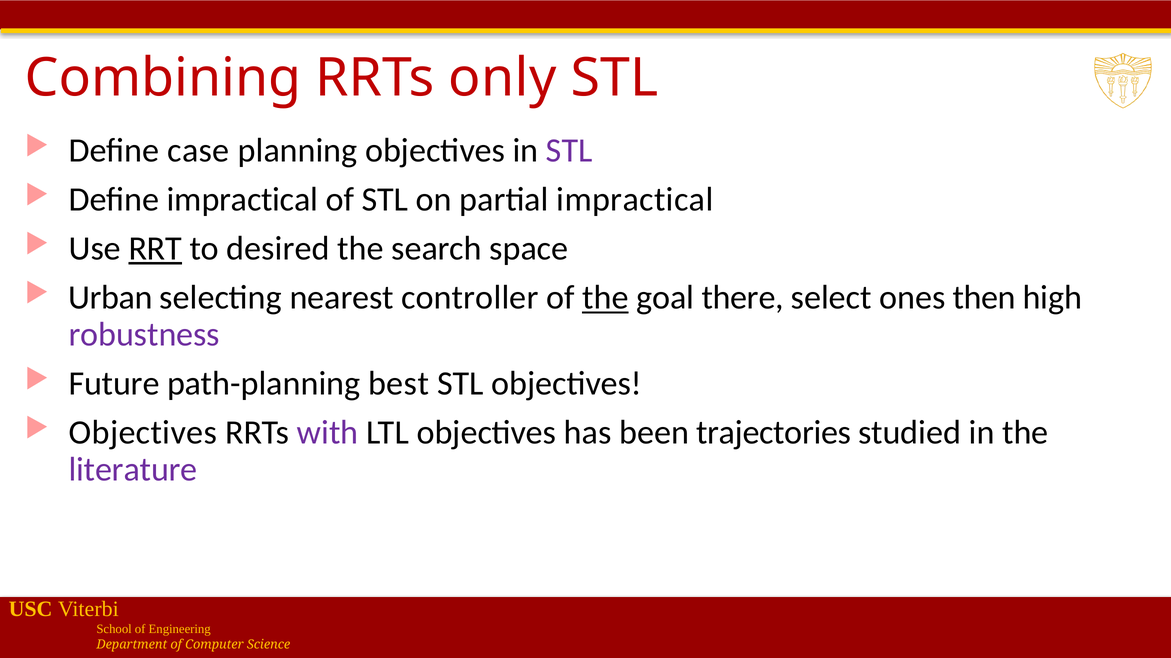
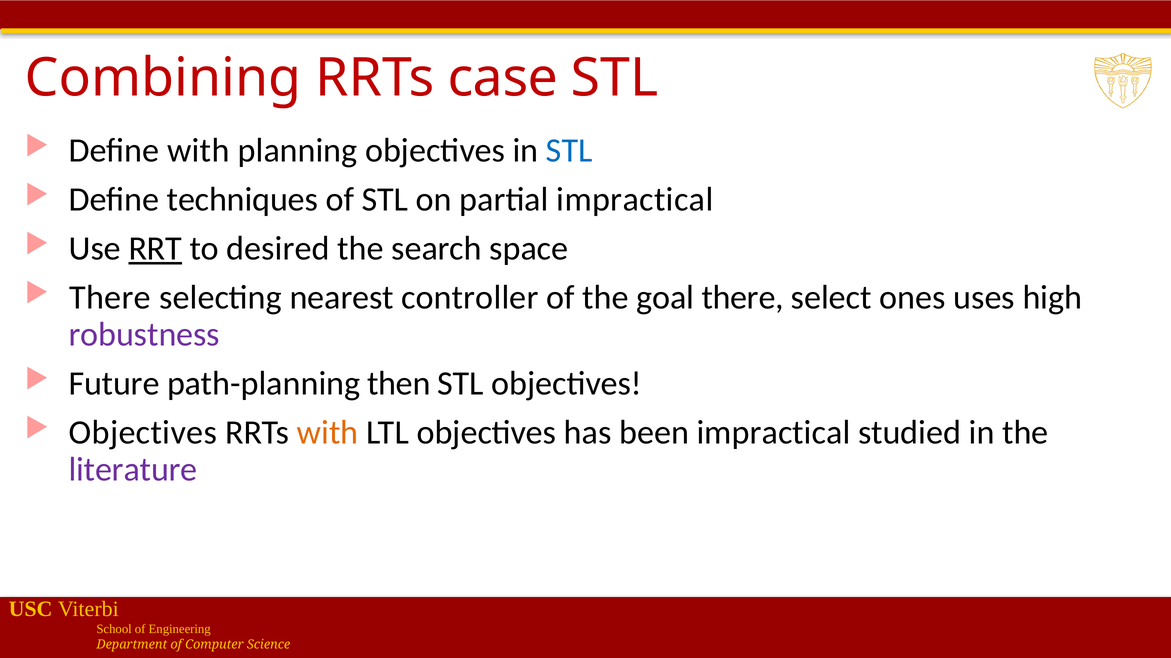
only: only -> case (503, 78)
Define case: case -> with (198, 151)
STL colour: purple -> blue (569, 151)
Define impractical: impractical -> techniques (242, 200)
Urban: Urban -> There (110, 298)
the underline: present -> none (605, 298)
then: then -> uses (984, 298)
best: best -> then (399, 384)
with colour: purple -> orange (328, 433)
been trajectories: trajectories -> impractical (774, 433)
